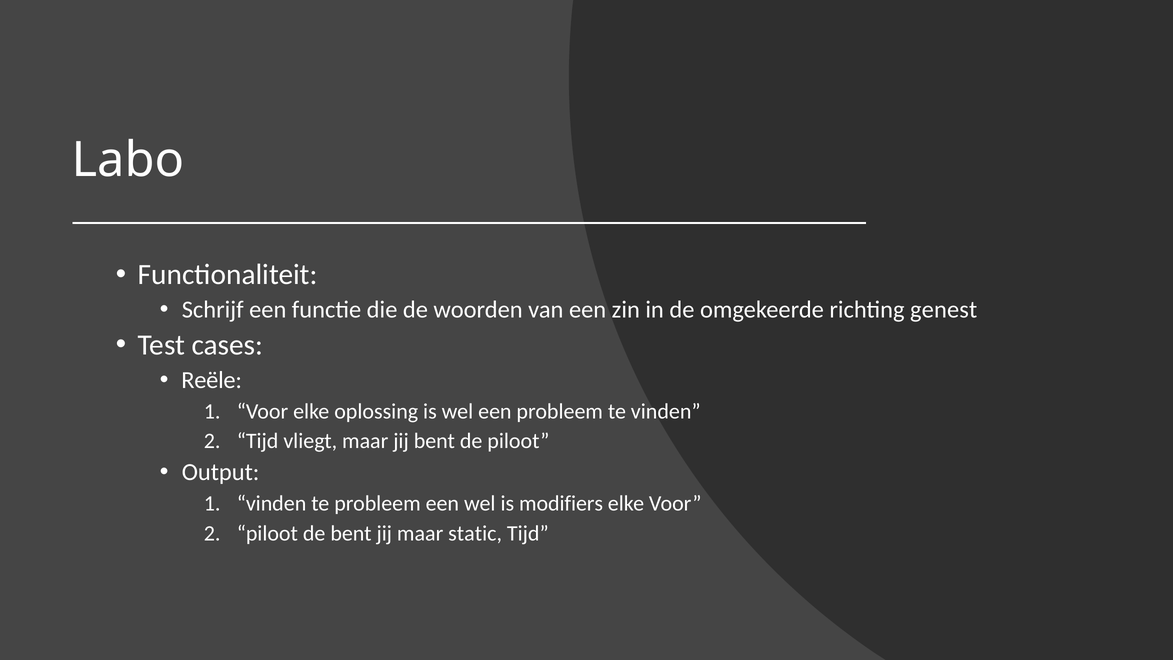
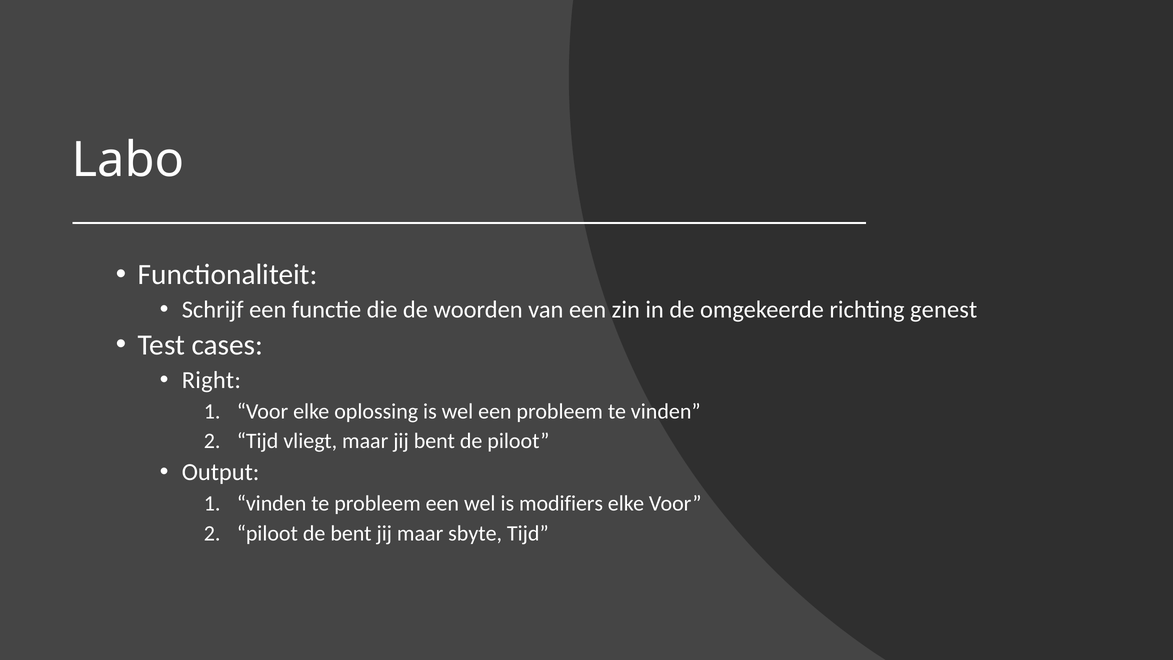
Reële: Reële -> Right (211, 380)
static: static -> sbyte (475, 533)
